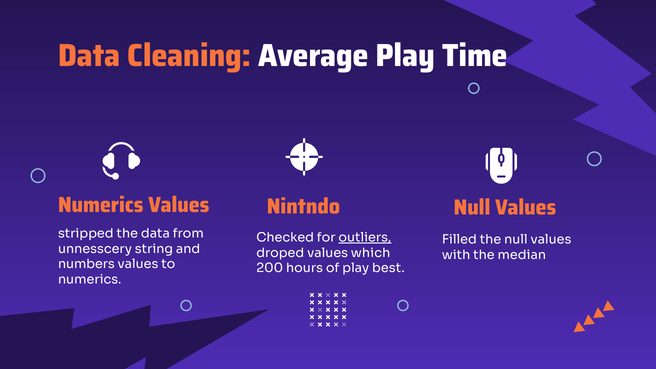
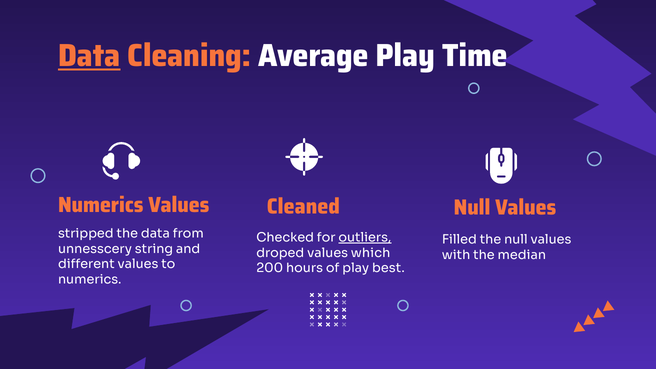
Data underline: none -> present (89, 56)
Nintndo: Nintndo -> Cleaned (303, 207)
numbers: numbers -> different (86, 264)
